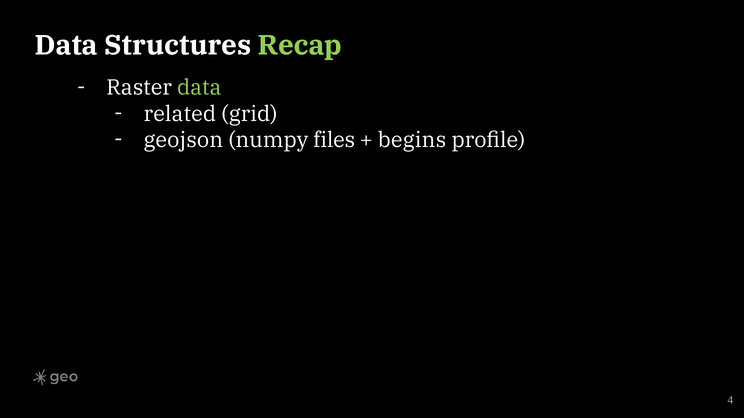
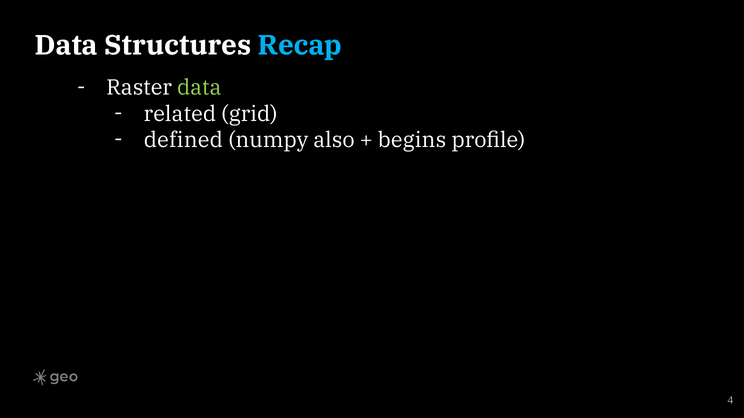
Recap colour: light green -> light blue (300, 46)
geojson: geojson -> defined (183, 140)
files: files -> also (334, 140)
